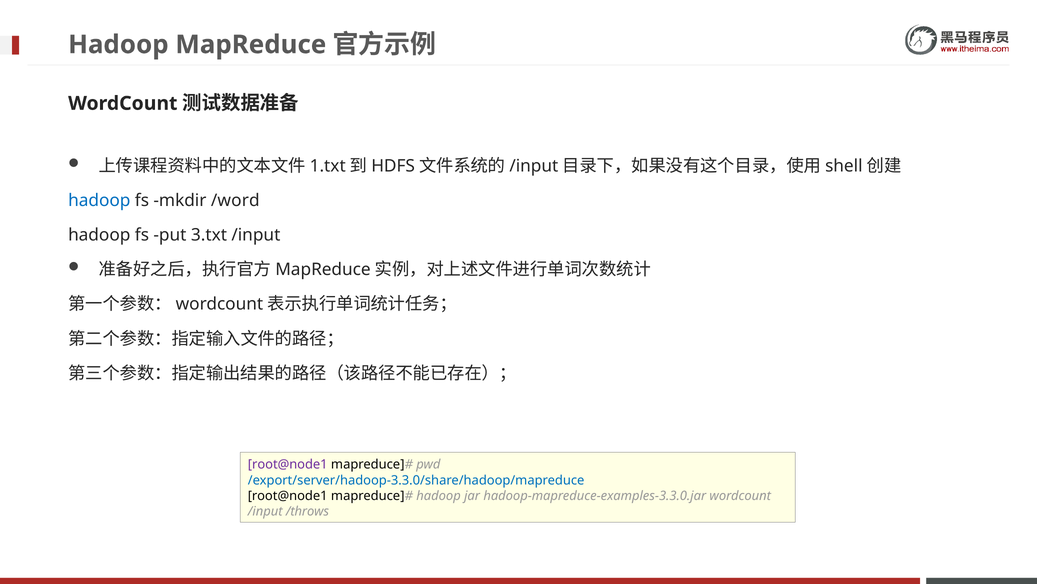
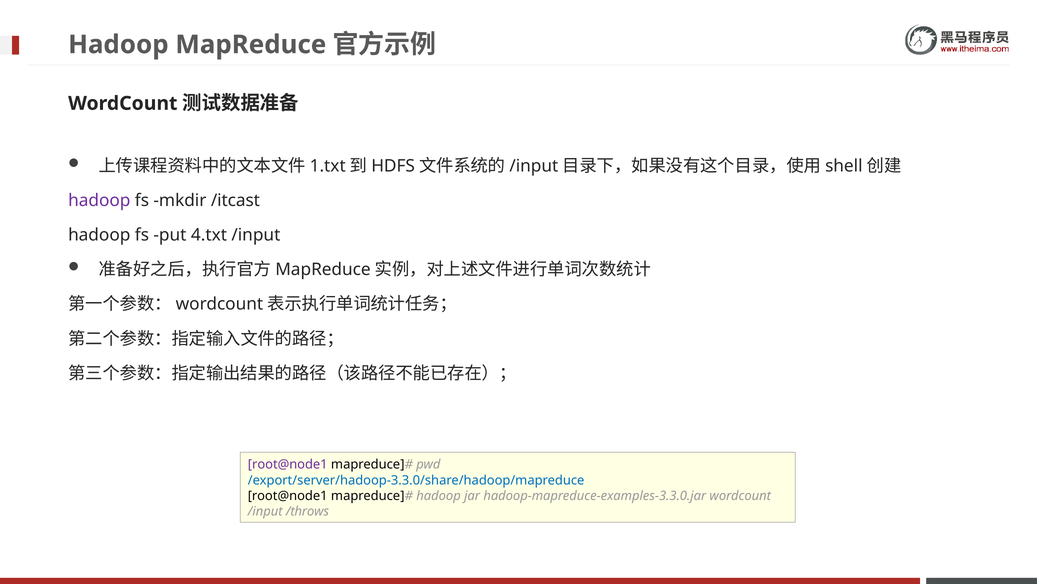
hadoop colour: blue -> purple (99, 200)
/word: /word -> /itcast (235, 200)
3.txt: 3.txt -> 4.txt (209, 235)
